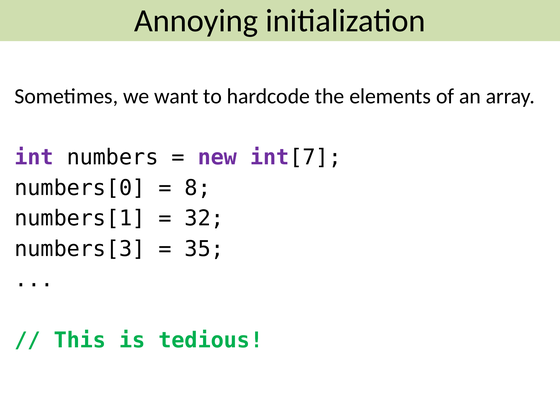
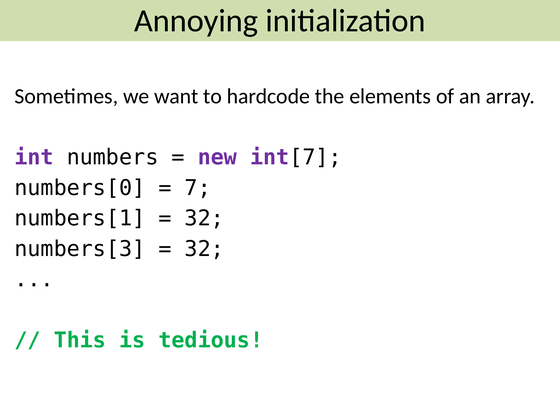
8: 8 -> 7 (198, 188)
35: 35 -> 32 (204, 249)
